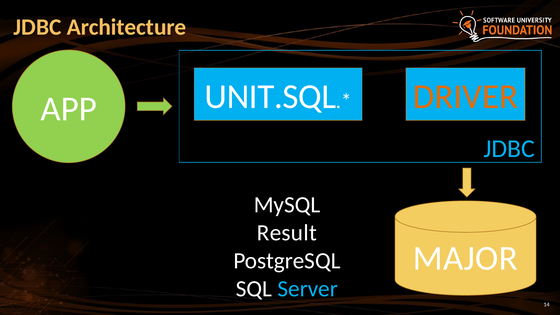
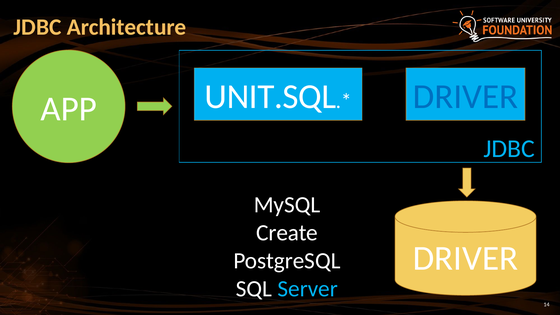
DRIVER colour: orange -> blue (465, 97)
Result: Result -> Create (287, 233)
MAJOR: MAJOR -> DRIVER (465, 258)
